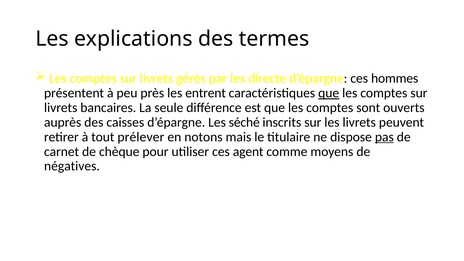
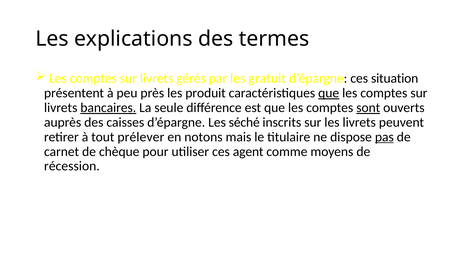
directe: directe -> gratuit (267, 78)
hommes: hommes -> situation (395, 78)
entrent: entrent -> produit (206, 93)
bancaires underline: none -> present (108, 108)
sont underline: none -> present (368, 108)
négatives: négatives -> récession (72, 166)
